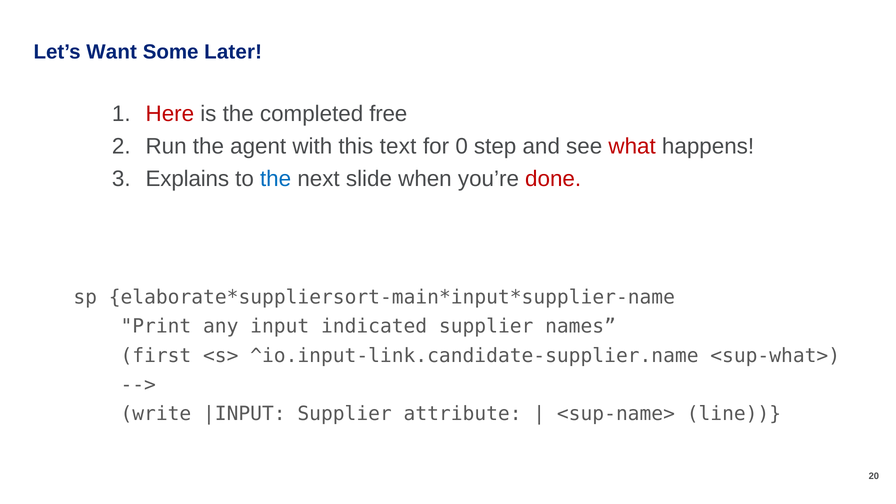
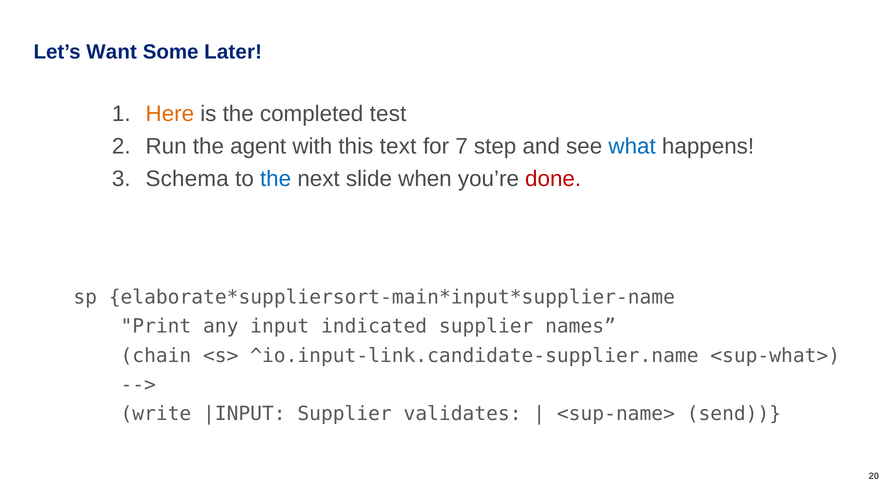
Here colour: red -> orange (170, 114)
free: free -> test (388, 114)
0: 0 -> 7 (462, 146)
what colour: red -> blue (632, 146)
Explains: Explains -> Schema (187, 179)
first: first -> chain (156, 356)
attribute: attribute -> validates (463, 414)
line: line -> send (734, 414)
